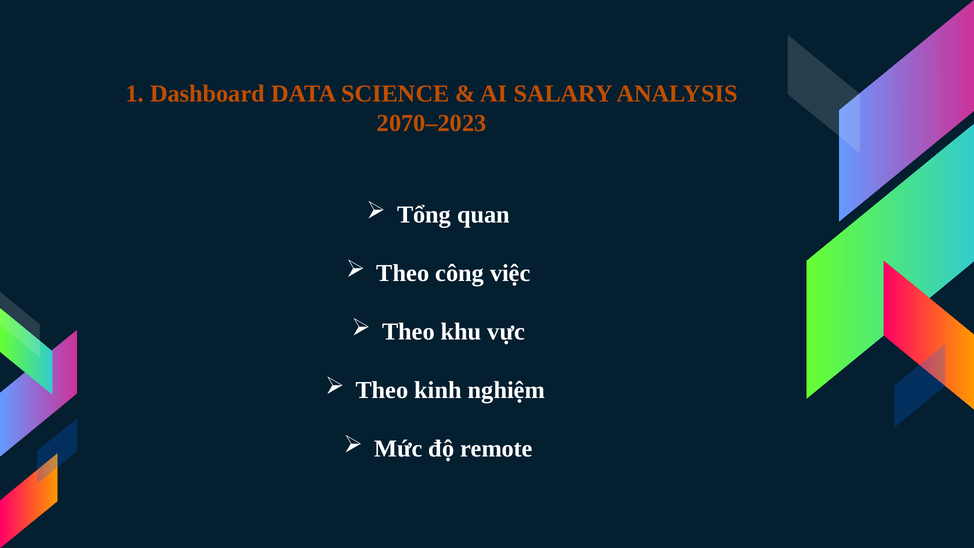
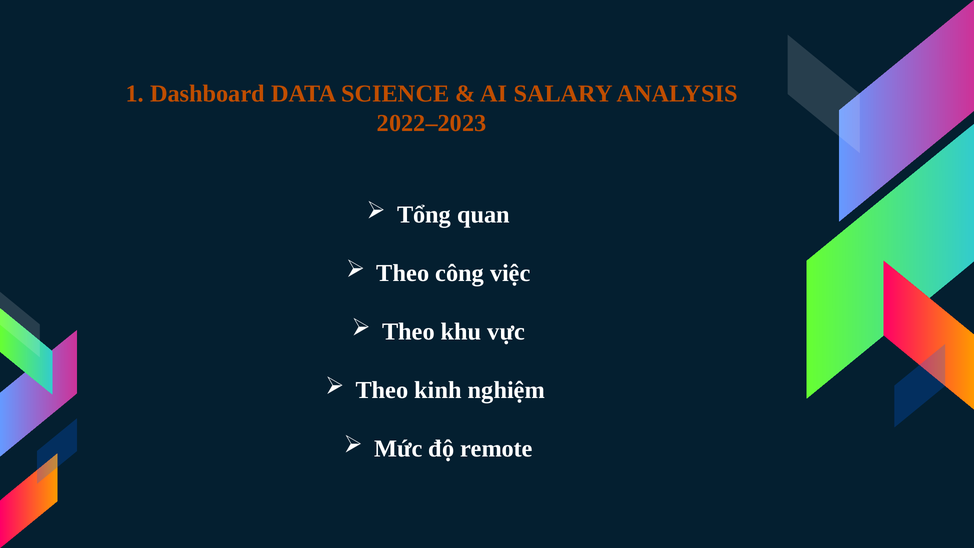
2070–2023: 2070–2023 -> 2022–2023 (432, 123)
